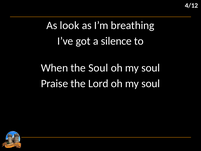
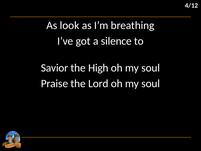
When: When -> Savior (54, 68)
the Soul: Soul -> High (98, 68)
